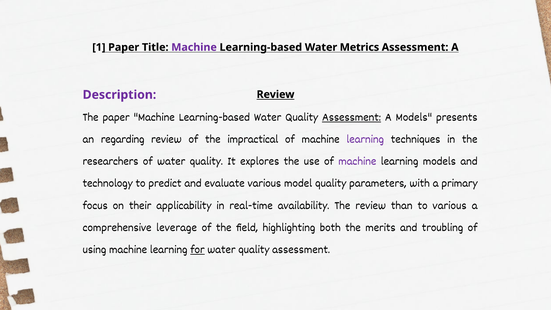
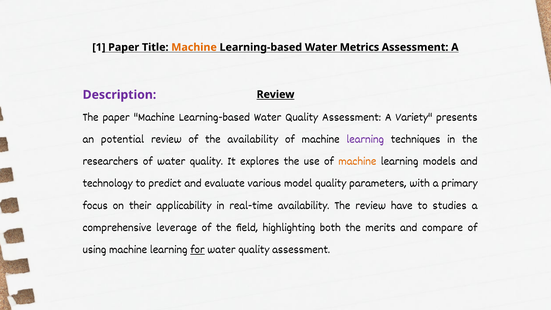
Machine colour: purple -> orange (194, 47)
Assessment underline: present -> none (352, 117)
A Models: Models -> Variety (414, 117)
regarding: regarding -> potential (123, 139)
the impractical: impractical -> availability (253, 139)
machine colour: purple -> orange (357, 161)
than: than -> have (402, 205)
to various: various -> studies (450, 205)
troubling: troubling -> compare (442, 227)
